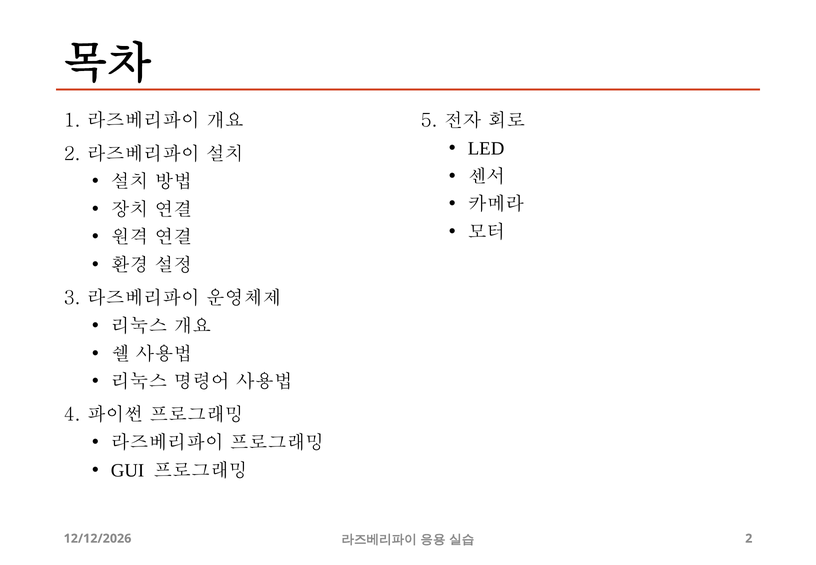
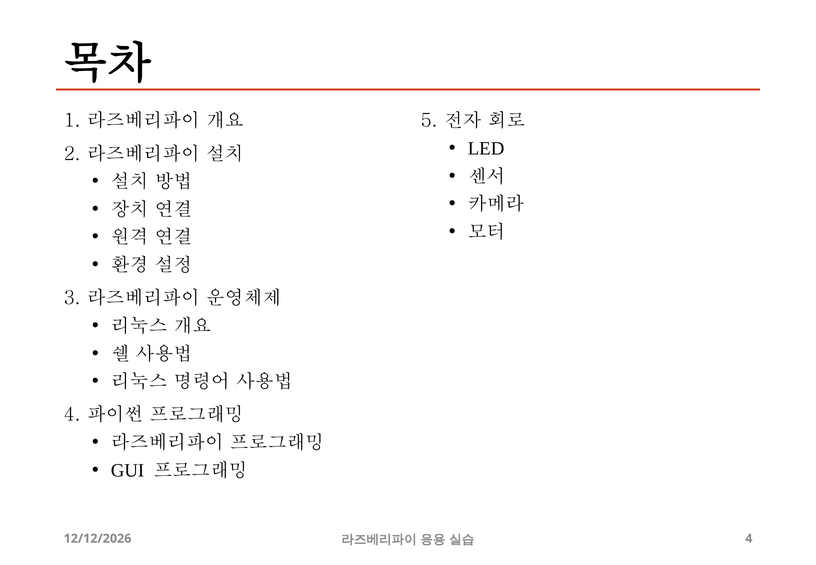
2: 2 -> 4 (749, 538)
